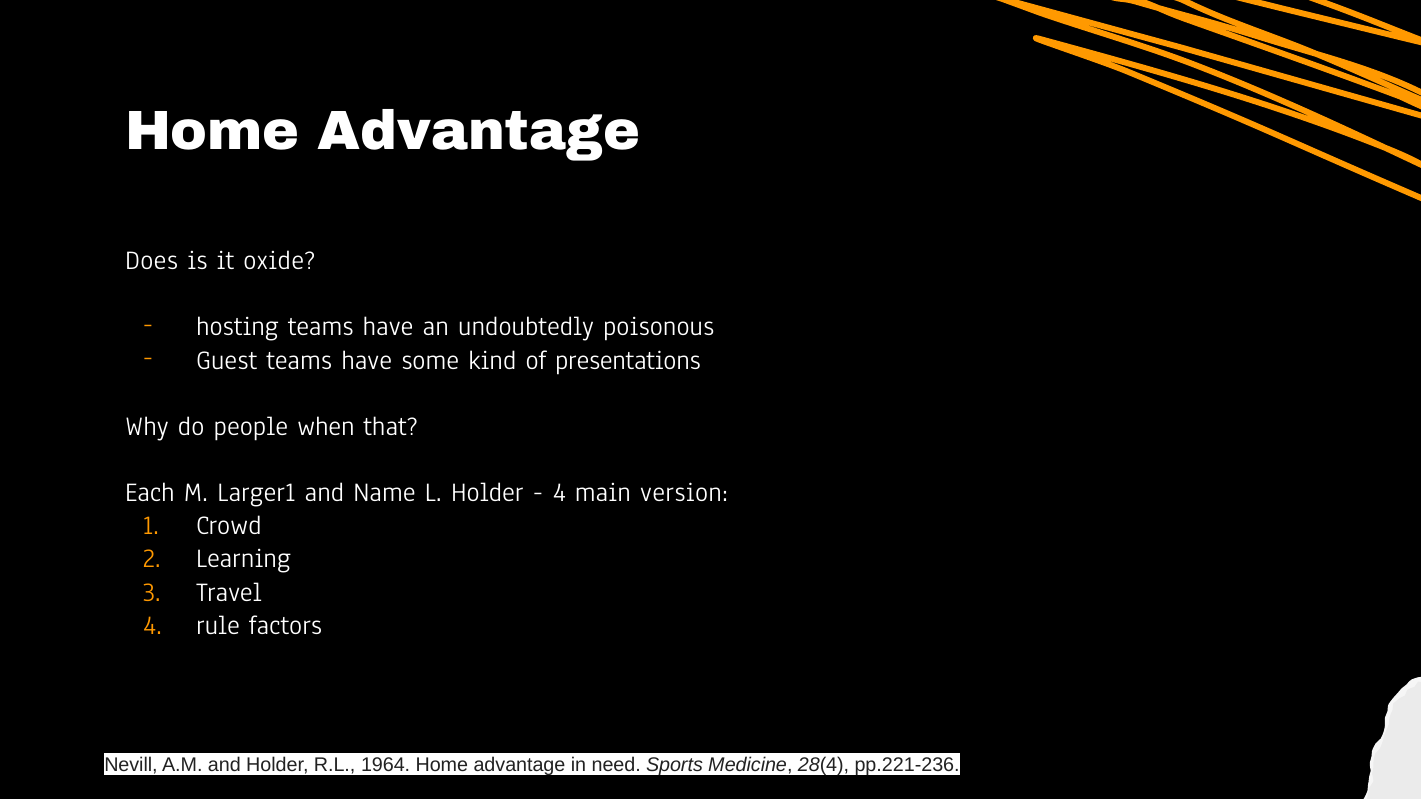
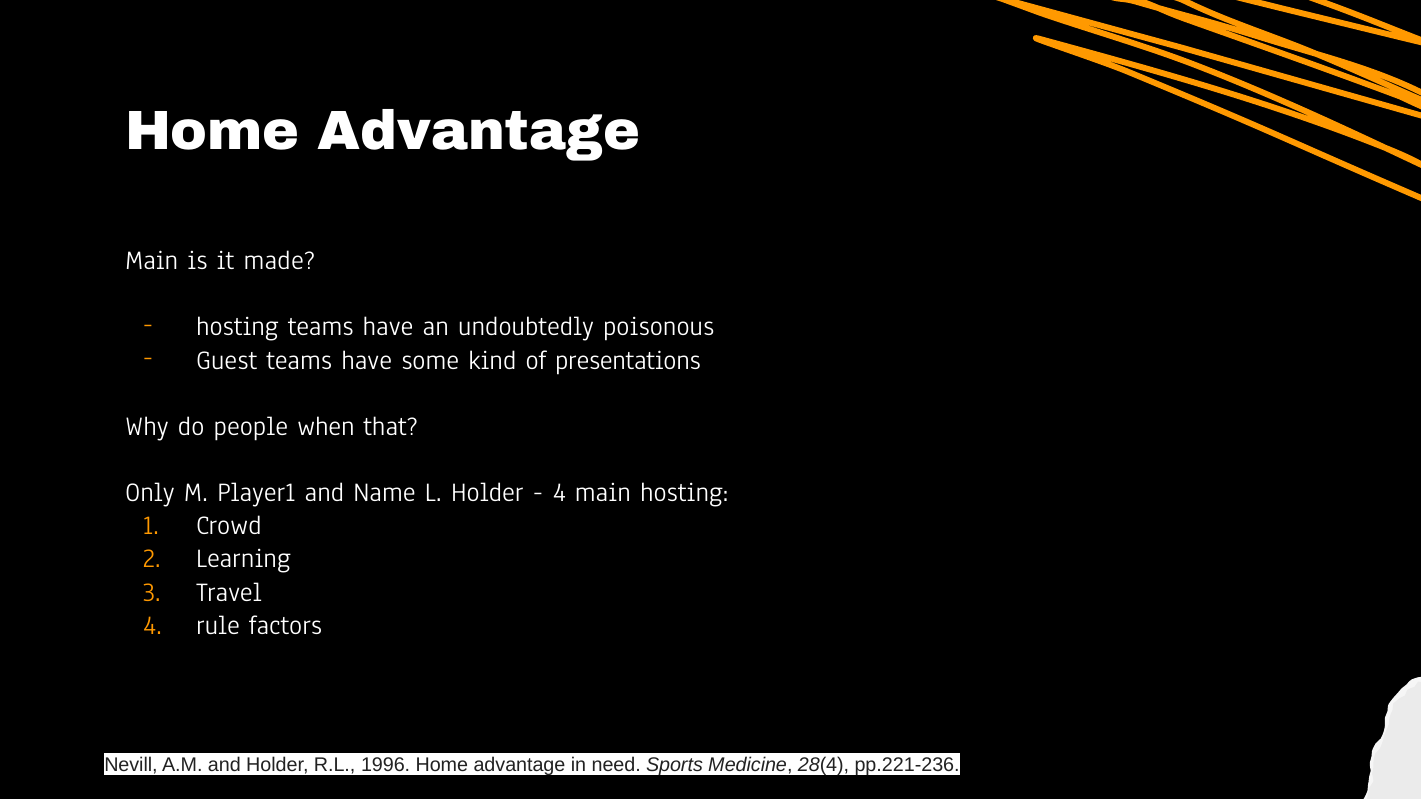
Does: Does -> Main (152, 261)
oxide: oxide -> made (279, 261)
Each: Each -> Only (150, 493)
Larger1: Larger1 -> Player1 (256, 493)
main version: version -> hosting (684, 493)
1964: 1964 -> 1996 (386, 765)
